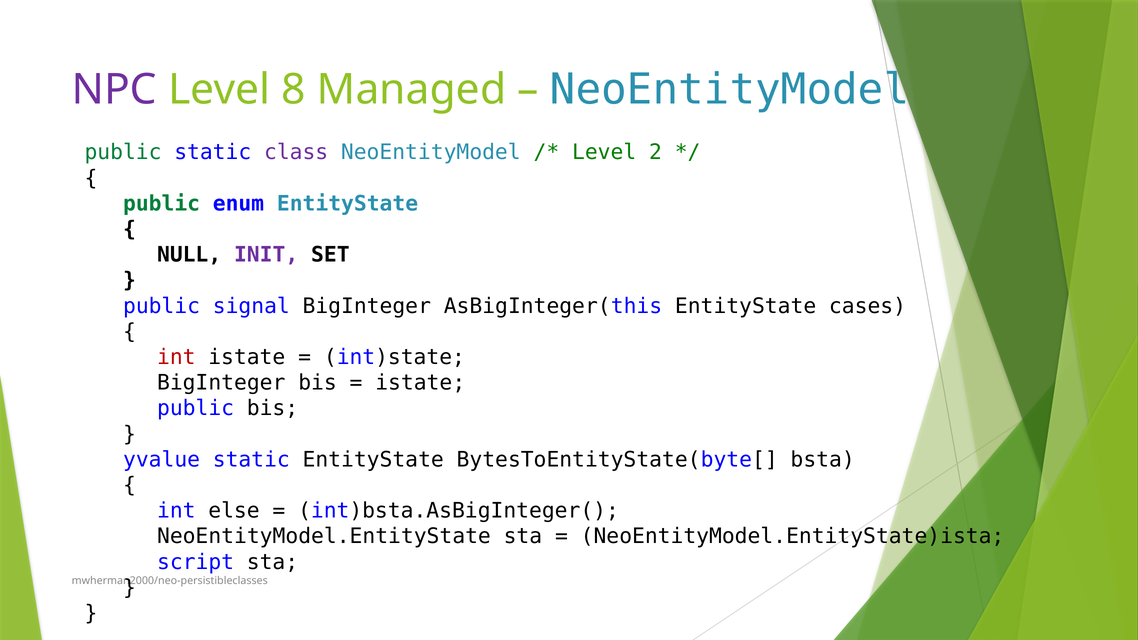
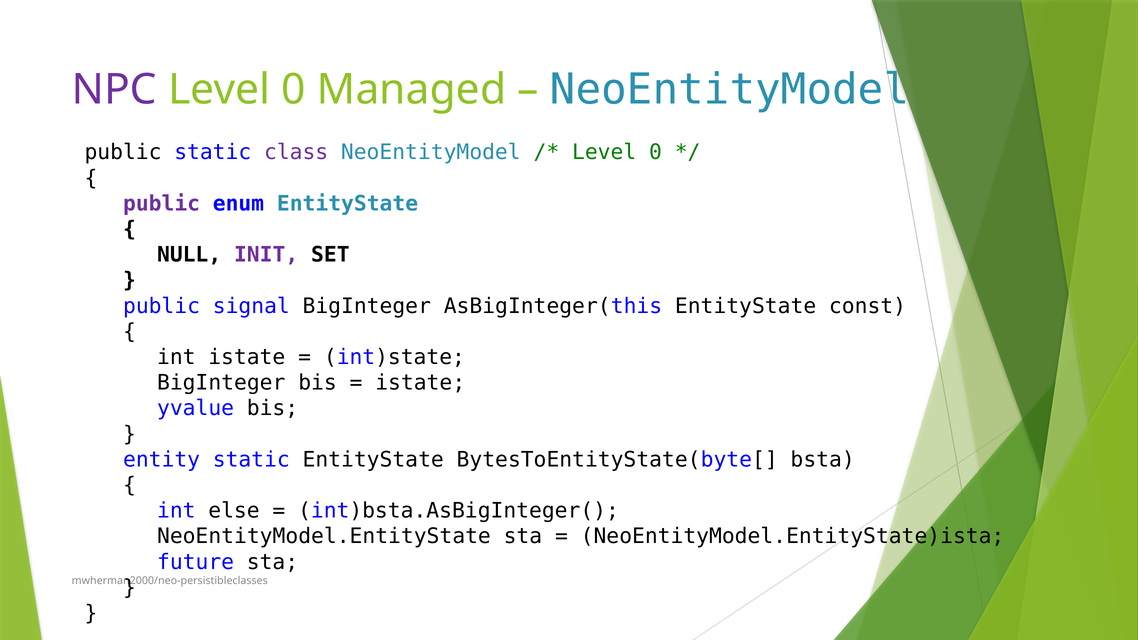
8: 8 -> 0 (294, 90)
public colour: green -> black (123, 152)
2: 2 -> 0 (655, 152)
public colour: green -> purple (162, 204)
cases: cases -> const (868, 306)
int colour: red -> black (176, 357)
public: public -> yvalue (196, 408)
yvalue: yvalue -> entity (162, 460)
script: script -> future (196, 562)
